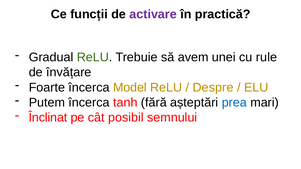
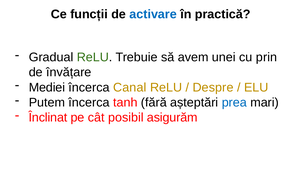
activare colour: purple -> blue (153, 14)
rule: rule -> prin (267, 57)
Foarte: Foarte -> Mediei (47, 88)
Model: Model -> Canal (130, 88)
semnului: semnului -> asigurăm (172, 118)
